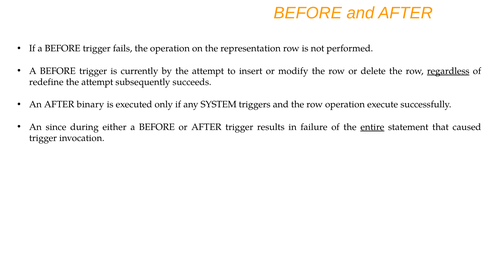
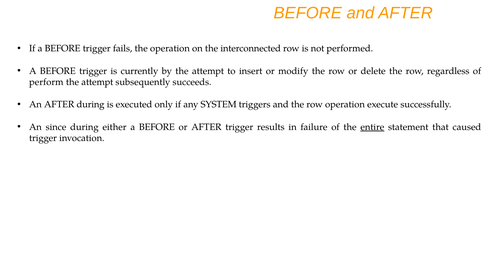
representation: representation -> interconnected (251, 49)
regardless underline: present -> none (448, 71)
redefine: redefine -> perform (46, 82)
AFTER binary: binary -> during (91, 105)
